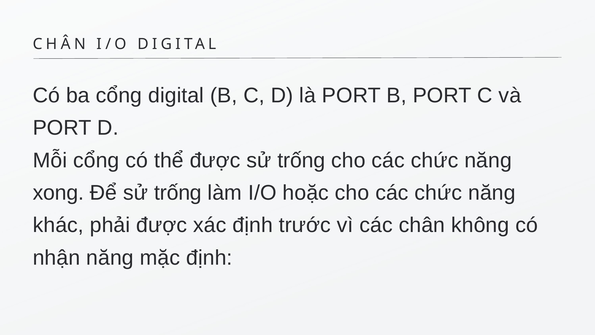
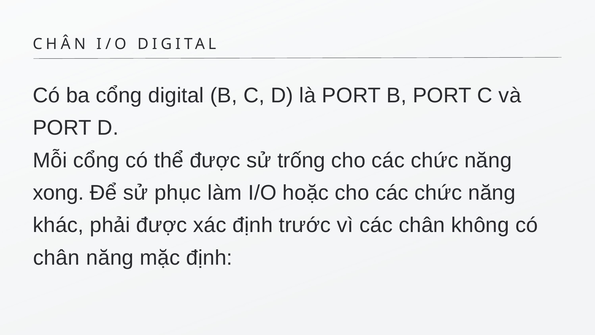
Để sử trống: trống -> phục (178, 193)
nhận: nhận -> chân (56, 258)
